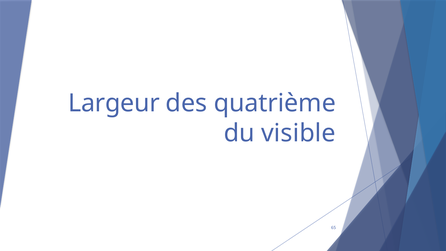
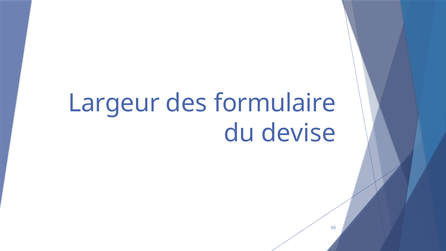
quatrième: quatrième -> formulaire (275, 103)
visible: visible -> devise (299, 133)
